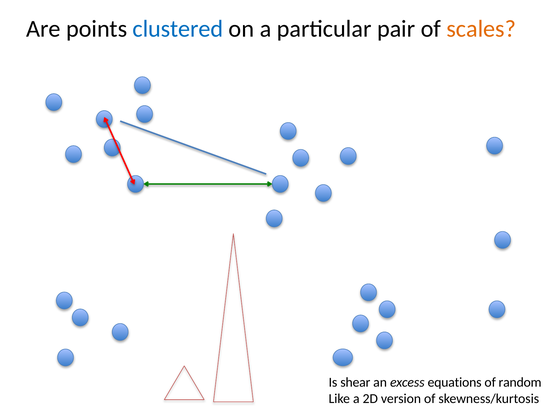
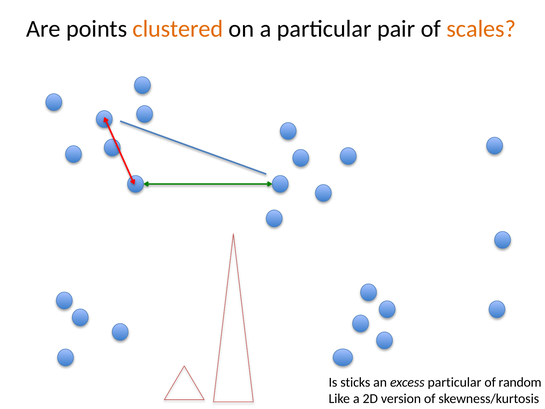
clustered colour: blue -> orange (178, 29)
shear: shear -> sticks (355, 382)
excess equations: equations -> particular (454, 382)
